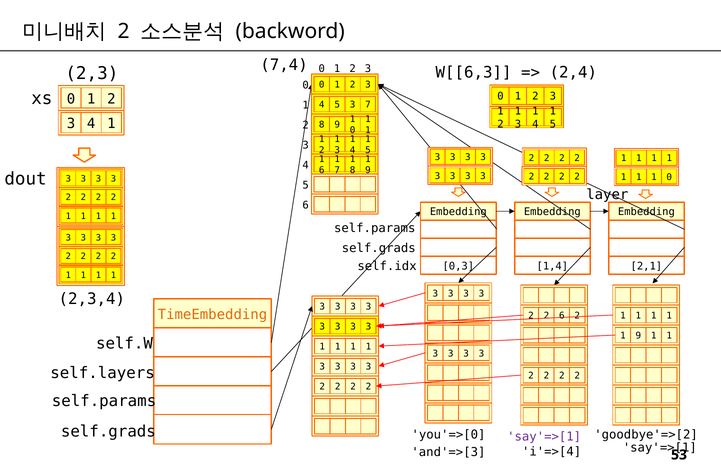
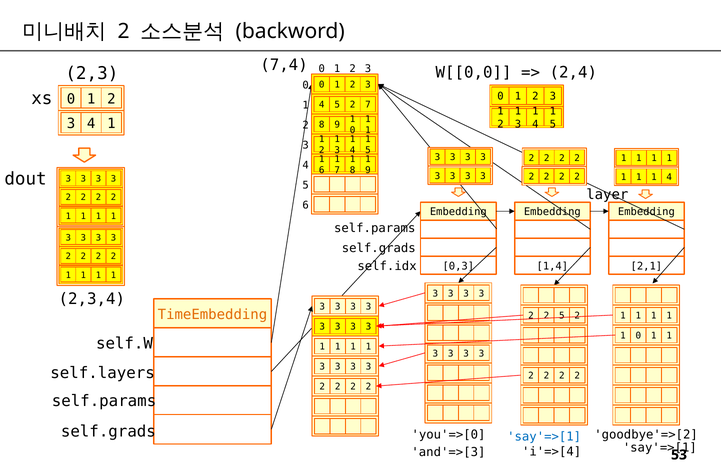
W[[6,3: W[[6,3 -> W[[0,0 (474, 72)
4 5 3: 3 -> 2 (353, 105)
1 1 1 0: 0 -> 4 (669, 177)
2 6: 6 -> 5 (562, 315)
9: 9 -> 0 (638, 335)
say'=>[1 colour: purple -> blue (544, 436)
